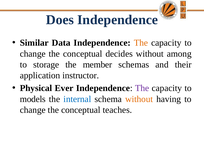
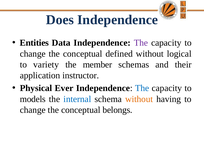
Similar: Similar -> Entities (34, 43)
The colour: orange -> purple (141, 43)
decides: decides -> defined (119, 54)
among: among -> logical (179, 54)
storage: storage -> variety (46, 65)
The colour: purple -> blue (142, 88)
teaches: teaches -> belongs (117, 110)
